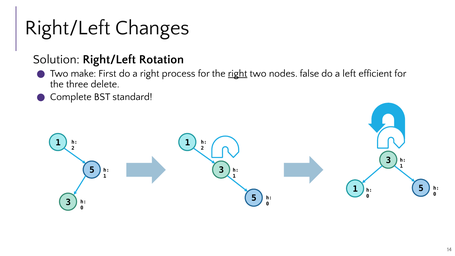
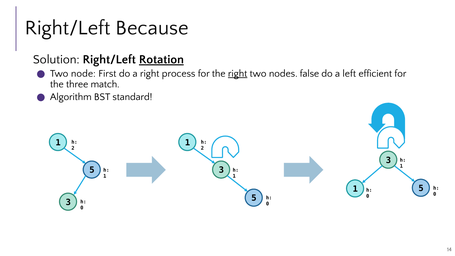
Changes: Changes -> Because (152, 28)
Rotation underline: none -> present (161, 59)
make: make -> node (83, 73)
delete: delete -> match (105, 84)
Complete: Complete -> Algorithm (71, 97)
